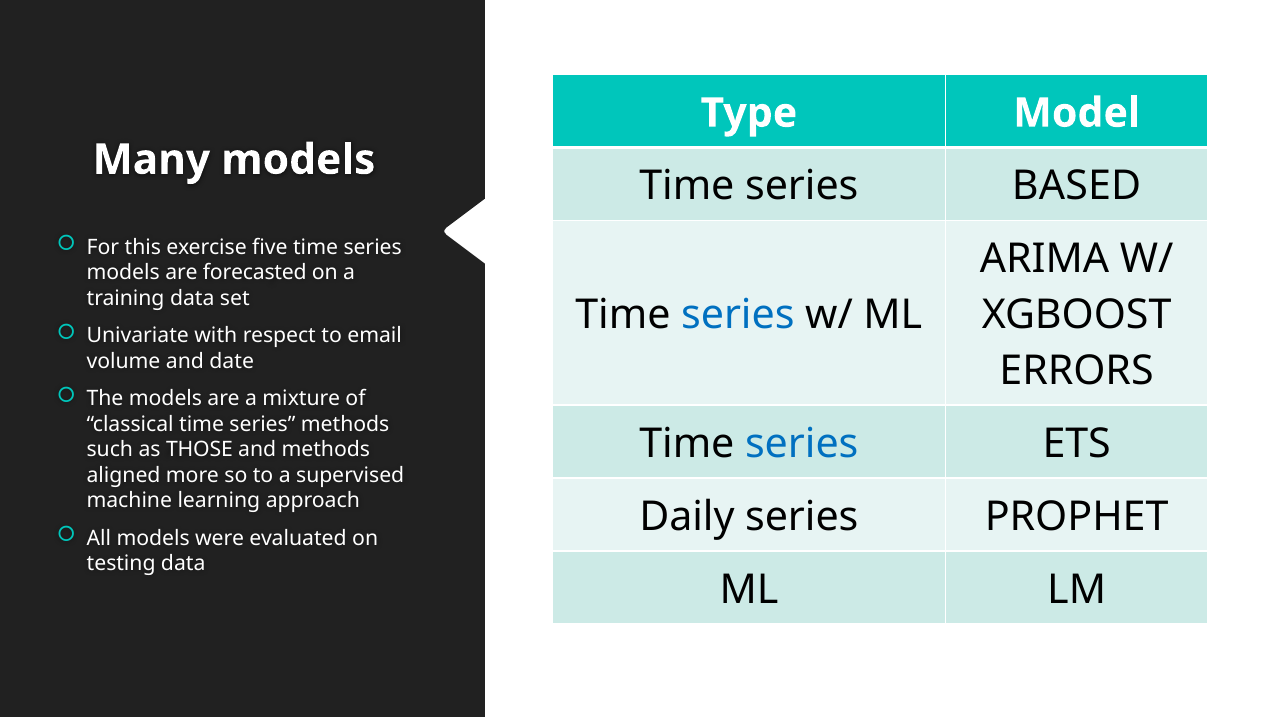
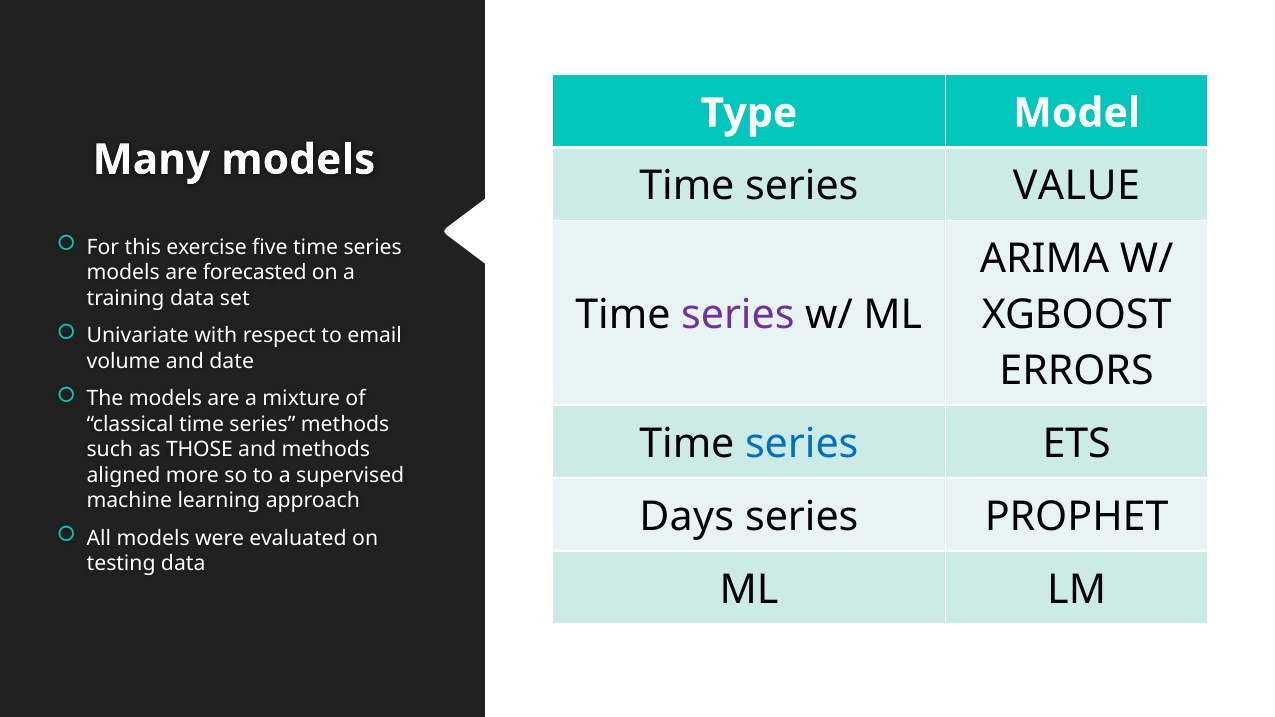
BASED: BASED -> VALUE (1076, 186)
series colour: blue -> purple (738, 315)
Daily: Daily -> Days (687, 517)
